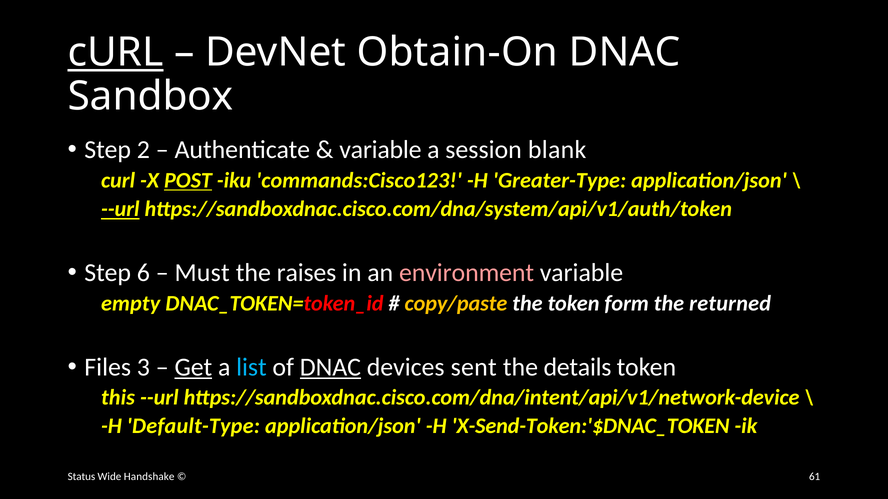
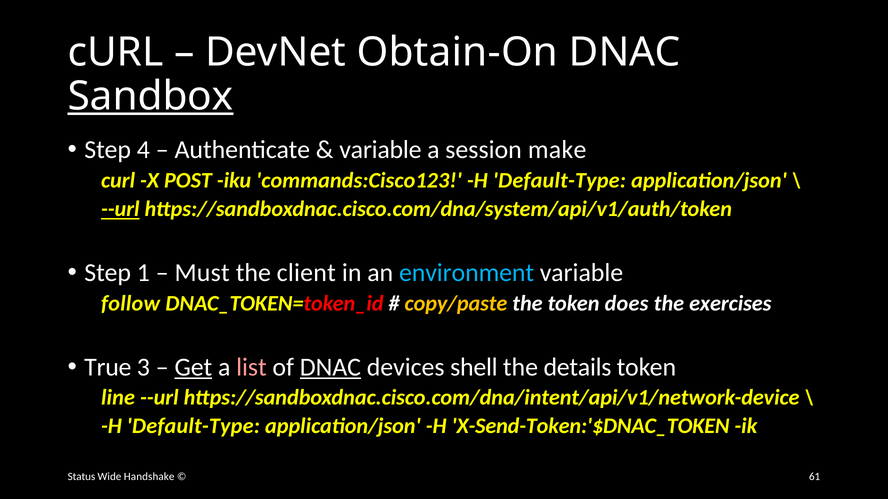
cURL underline: present -> none (116, 53)
Sandbox underline: none -> present (151, 97)
2: 2 -> 4 (143, 150)
blank: blank -> make (557, 150)
POST underline: present -> none (188, 181)
Greater-Type: Greater-Type -> Default-Type (559, 181)
6: 6 -> 1 (143, 273)
raises: raises -> client (306, 273)
environment colour: pink -> light blue (467, 273)
empty: empty -> follow (131, 304)
form: form -> does (627, 304)
returned: returned -> exercises (730, 304)
Files: Files -> True (108, 367)
list colour: light blue -> pink (251, 367)
sent: sent -> shell (474, 367)
this: this -> line (118, 398)
